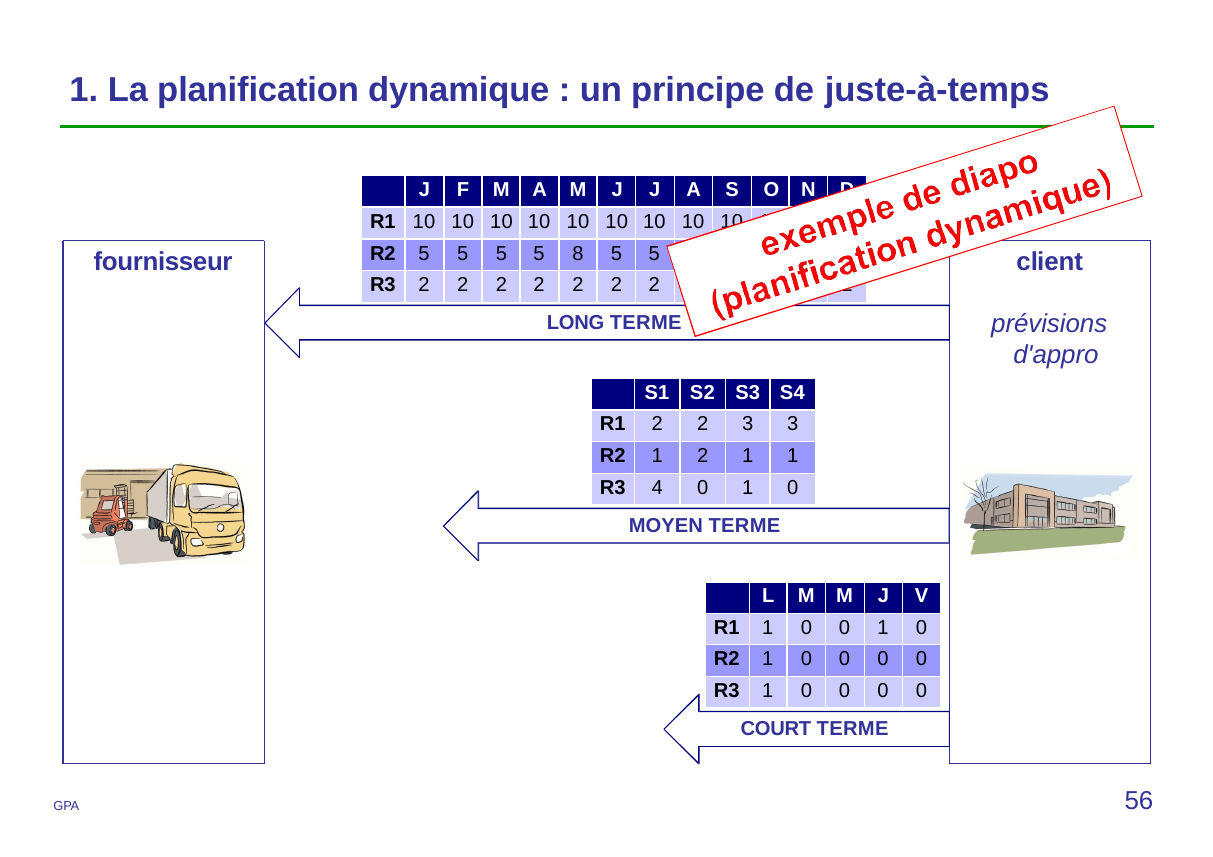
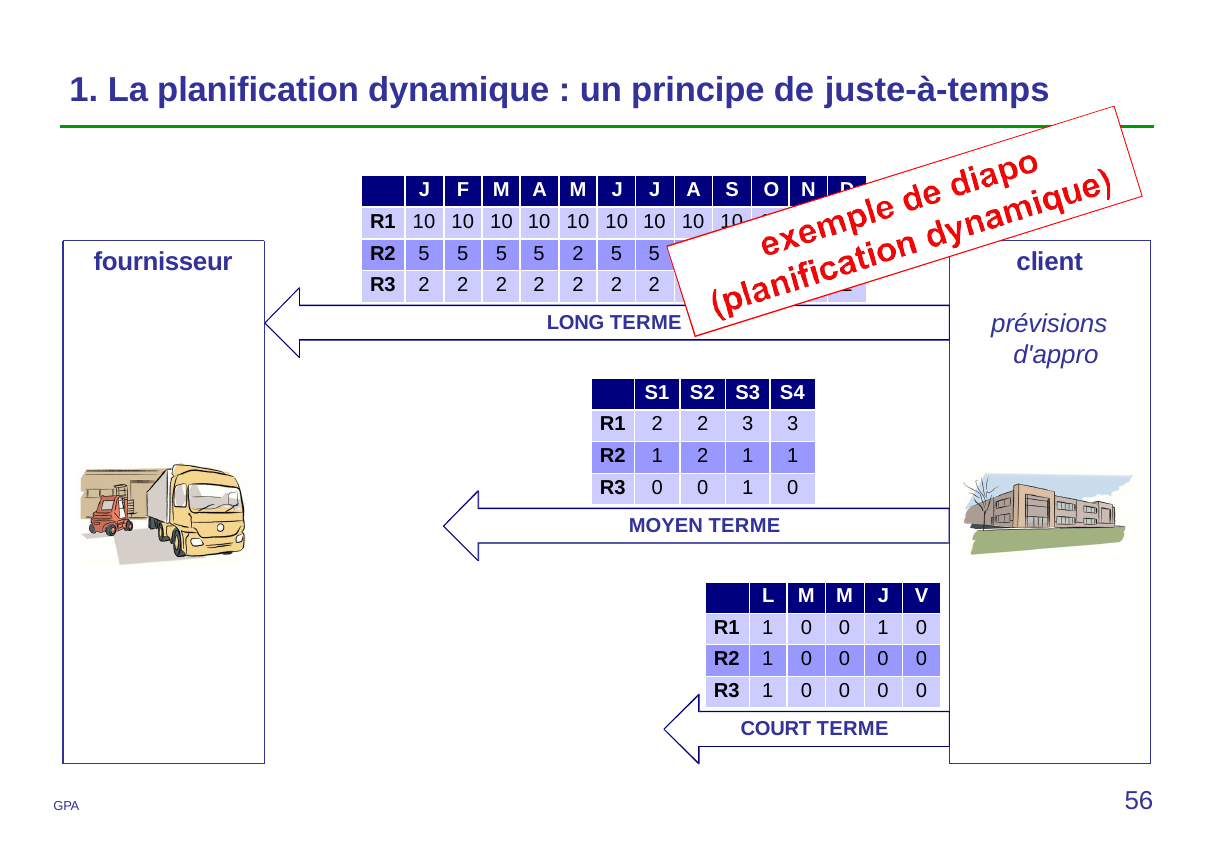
5 8: 8 -> 2 (578, 254)
R3 4: 4 -> 0 (657, 488)
